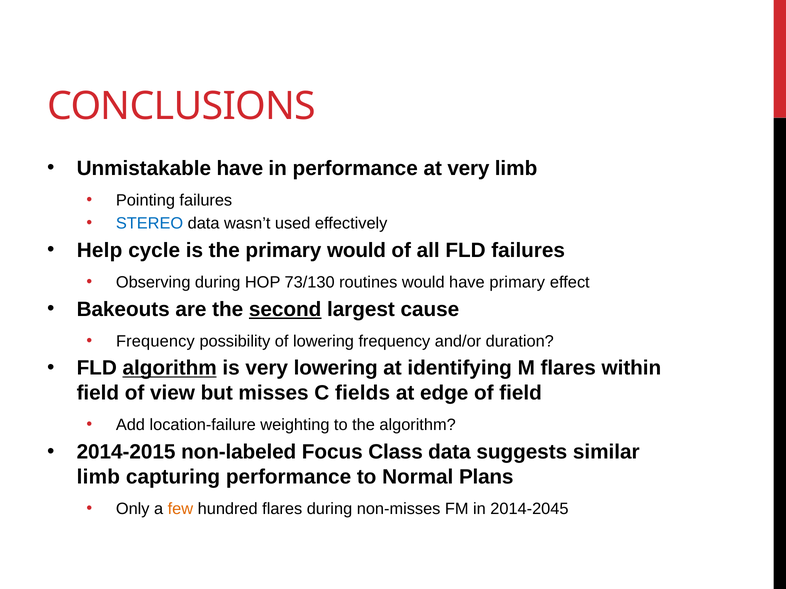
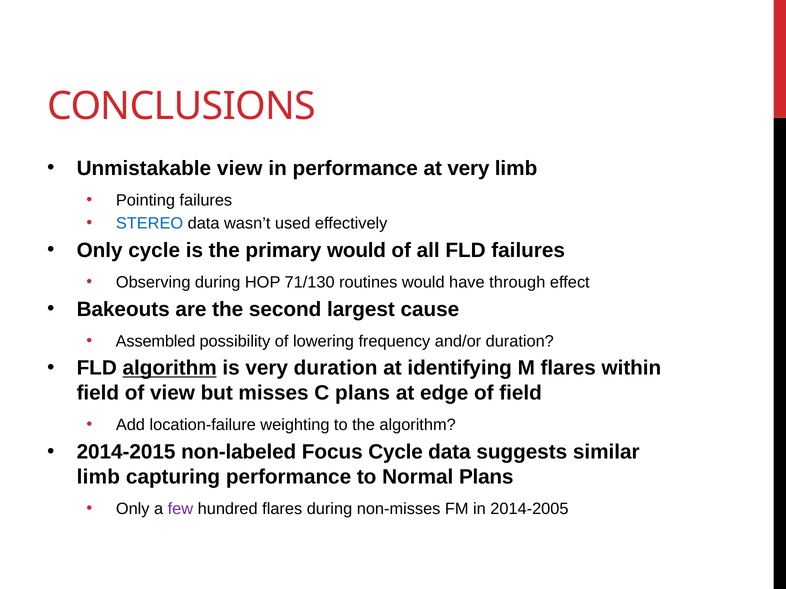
Unmistakable have: have -> view (240, 168)
Help: Help -> Only (100, 251)
73/130: 73/130 -> 71/130 (310, 283)
have primary: primary -> through (517, 283)
second underline: present -> none (285, 310)
Frequency: Frequency -> Assembled (156, 342)
very lowering: lowering -> duration (336, 368)
C fields: fields -> plans (363, 393)
Focus Class: Class -> Cycle (396, 452)
few colour: orange -> purple (180, 509)
2014-2045: 2014-2045 -> 2014-2005 (529, 509)
